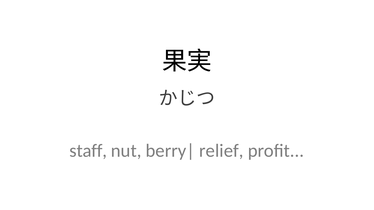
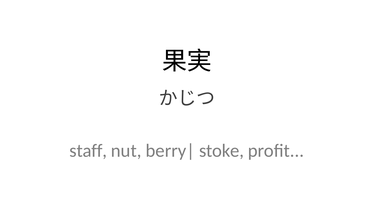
relief: relief -> stoke (222, 151)
